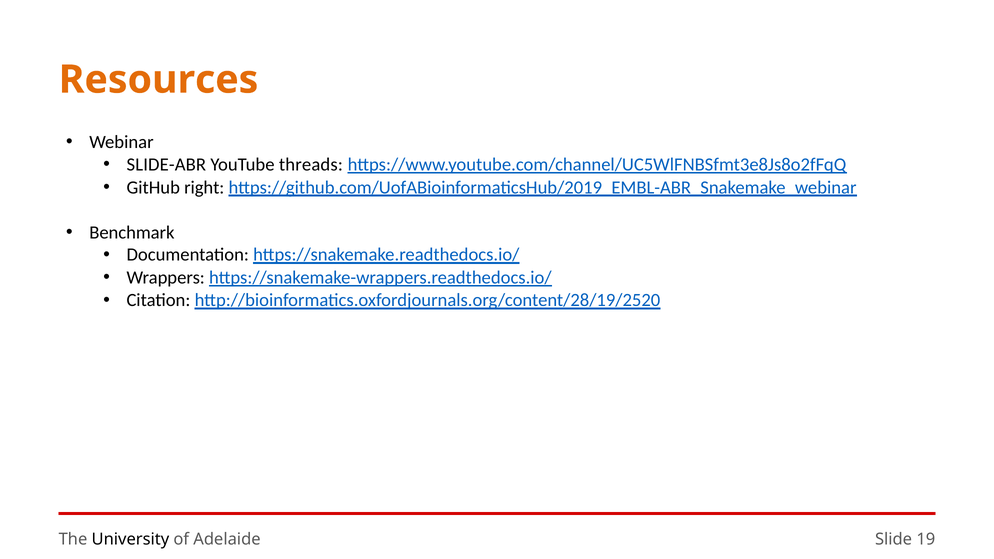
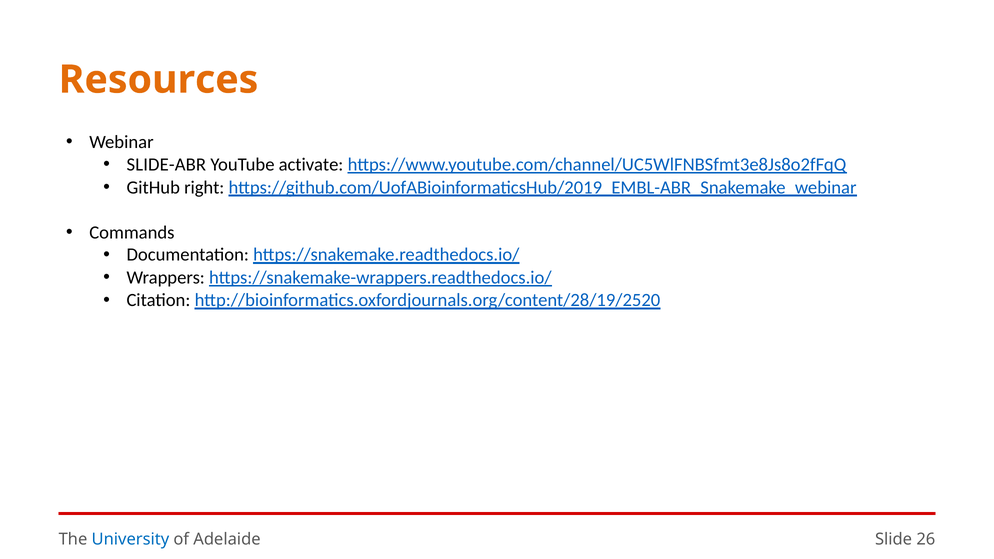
threads: threads -> activate (311, 165)
Benchmark: Benchmark -> Commands (132, 232)
University colour: black -> blue (130, 539)
19: 19 -> 26 (926, 539)
